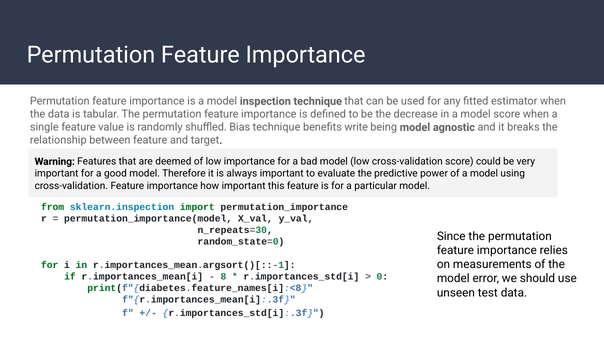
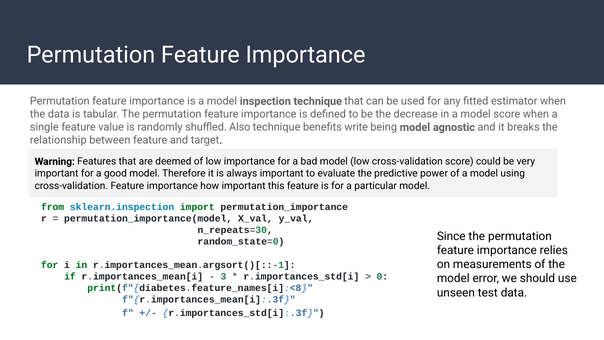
Bias: Bias -> Also (240, 127)
8: 8 -> 3 (223, 276)
